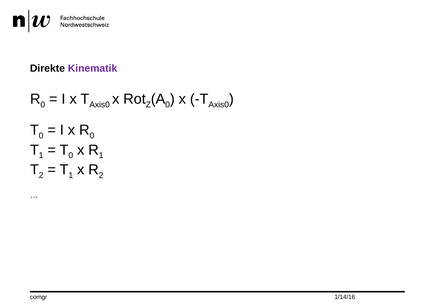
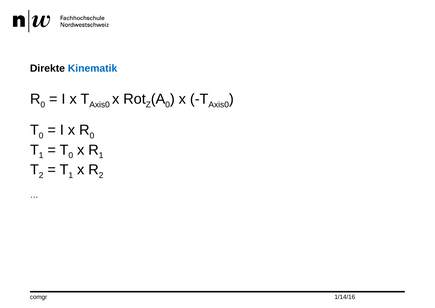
Kinematik colour: purple -> blue (93, 68)
